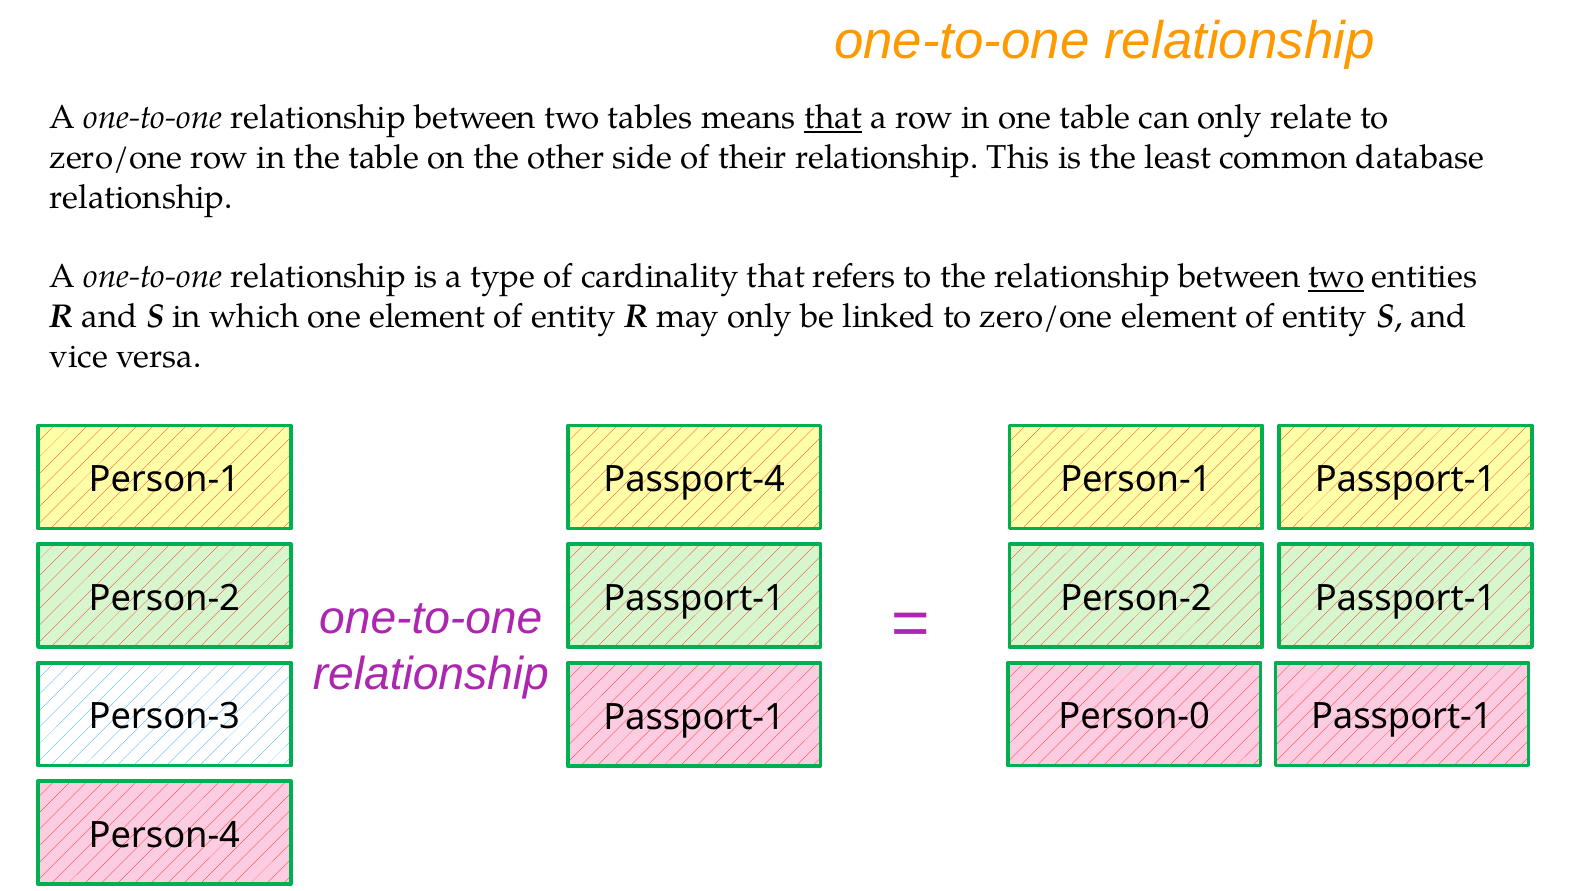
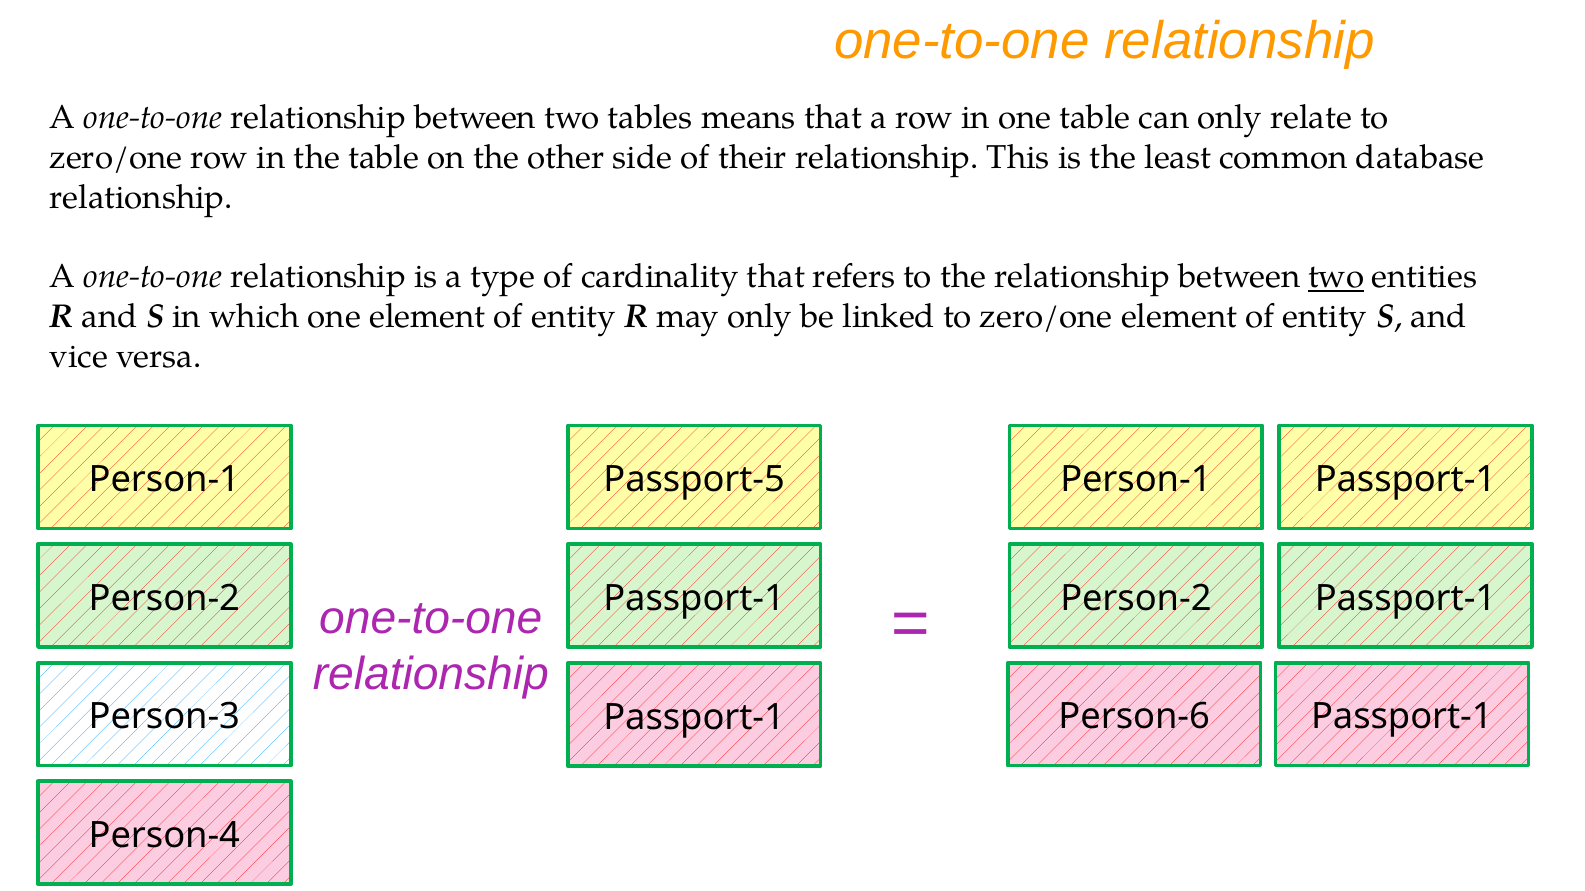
that underline: present -> none (833, 118)
Passport-4: Passport-4 -> Passport-5 (694, 480)
Person-0: Person-0 -> Person-6 (1134, 717)
